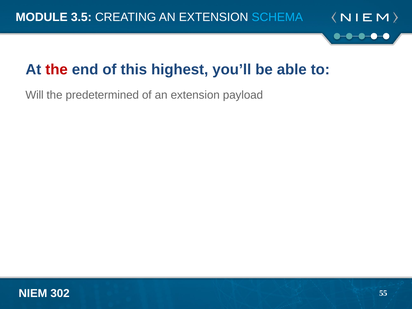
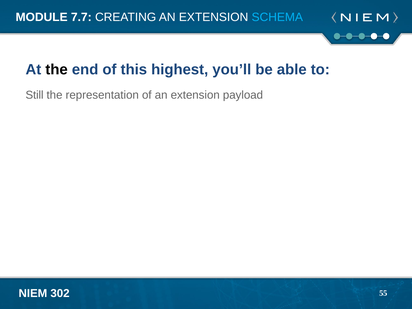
3.5: 3.5 -> 7.7 (81, 17)
the colour: red -> black (57, 70)
Will: Will -> Still (35, 95)
predetermined: predetermined -> representation (102, 95)
